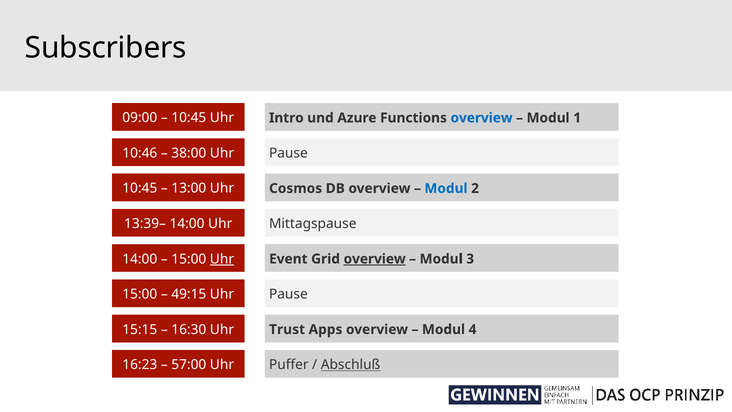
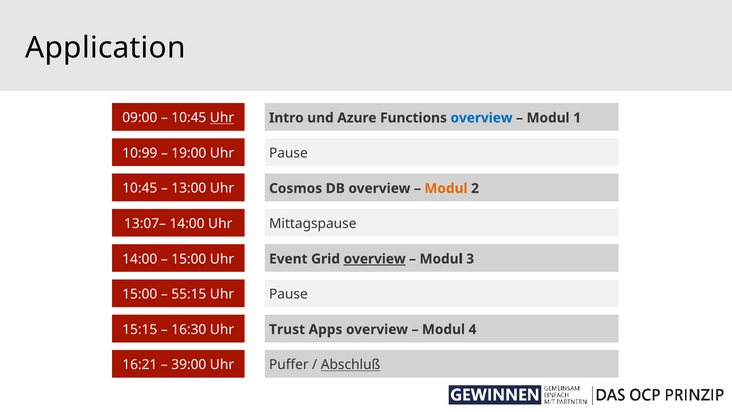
Subscribers: Subscribers -> Application (106, 48)
Uhr underline: none -> present (222, 118)
10:46: 10:46 -> 10:99 (140, 153)
38:00: 38:00 -> 19:00 (189, 153)
Modul colour: blue -> orange (446, 188)
13:39–: 13:39– -> 13:07– (145, 224)
Uhr underline: present -> none (222, 259)
49:15: 49:15 -> 55:15 (189, 294)
16:23: 16:23 -> 16:21 (140, 365)
57:00: 57:00 -> 39:00 (189, 365)
